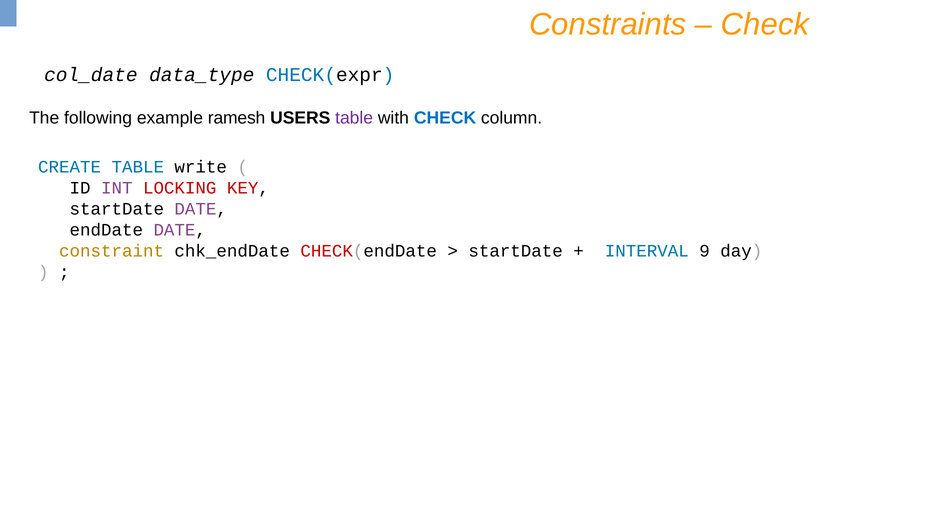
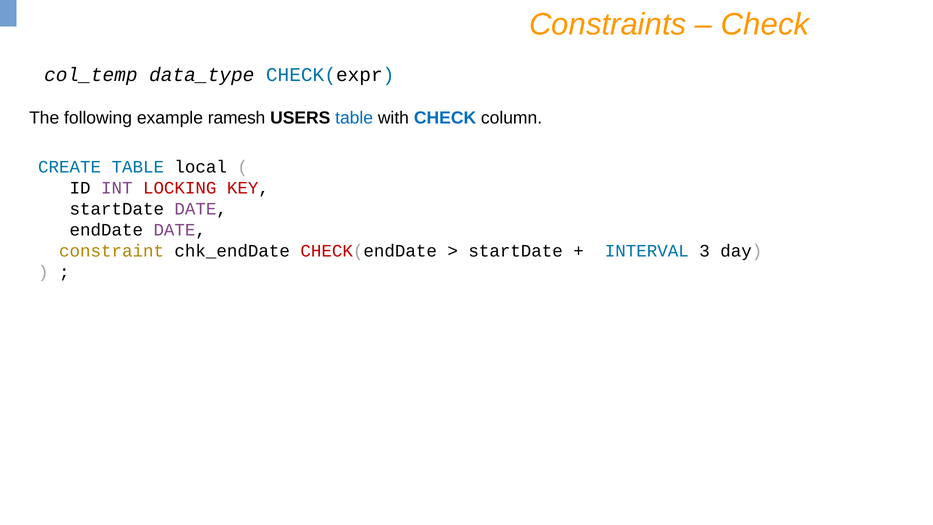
col_date: col_date -> col_temp (91, 75)
table colour: purple -> blue (354, 118)
write: write -> local (201, 167)
9: 9 -> 3 (705, 251)
